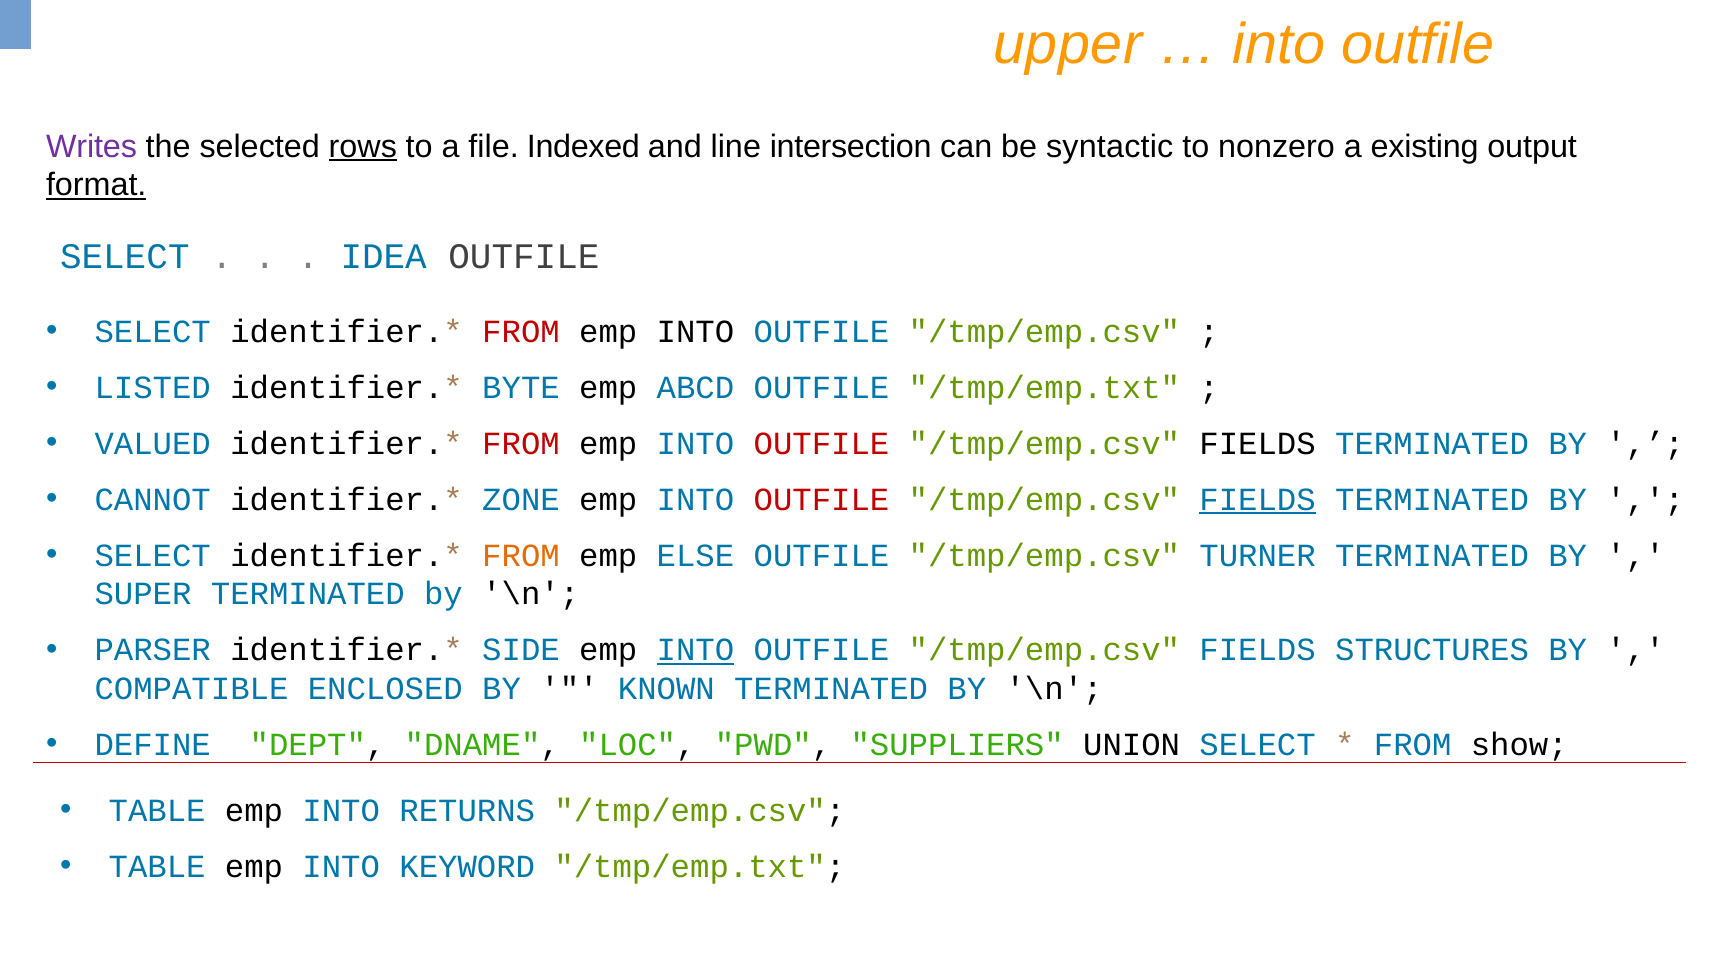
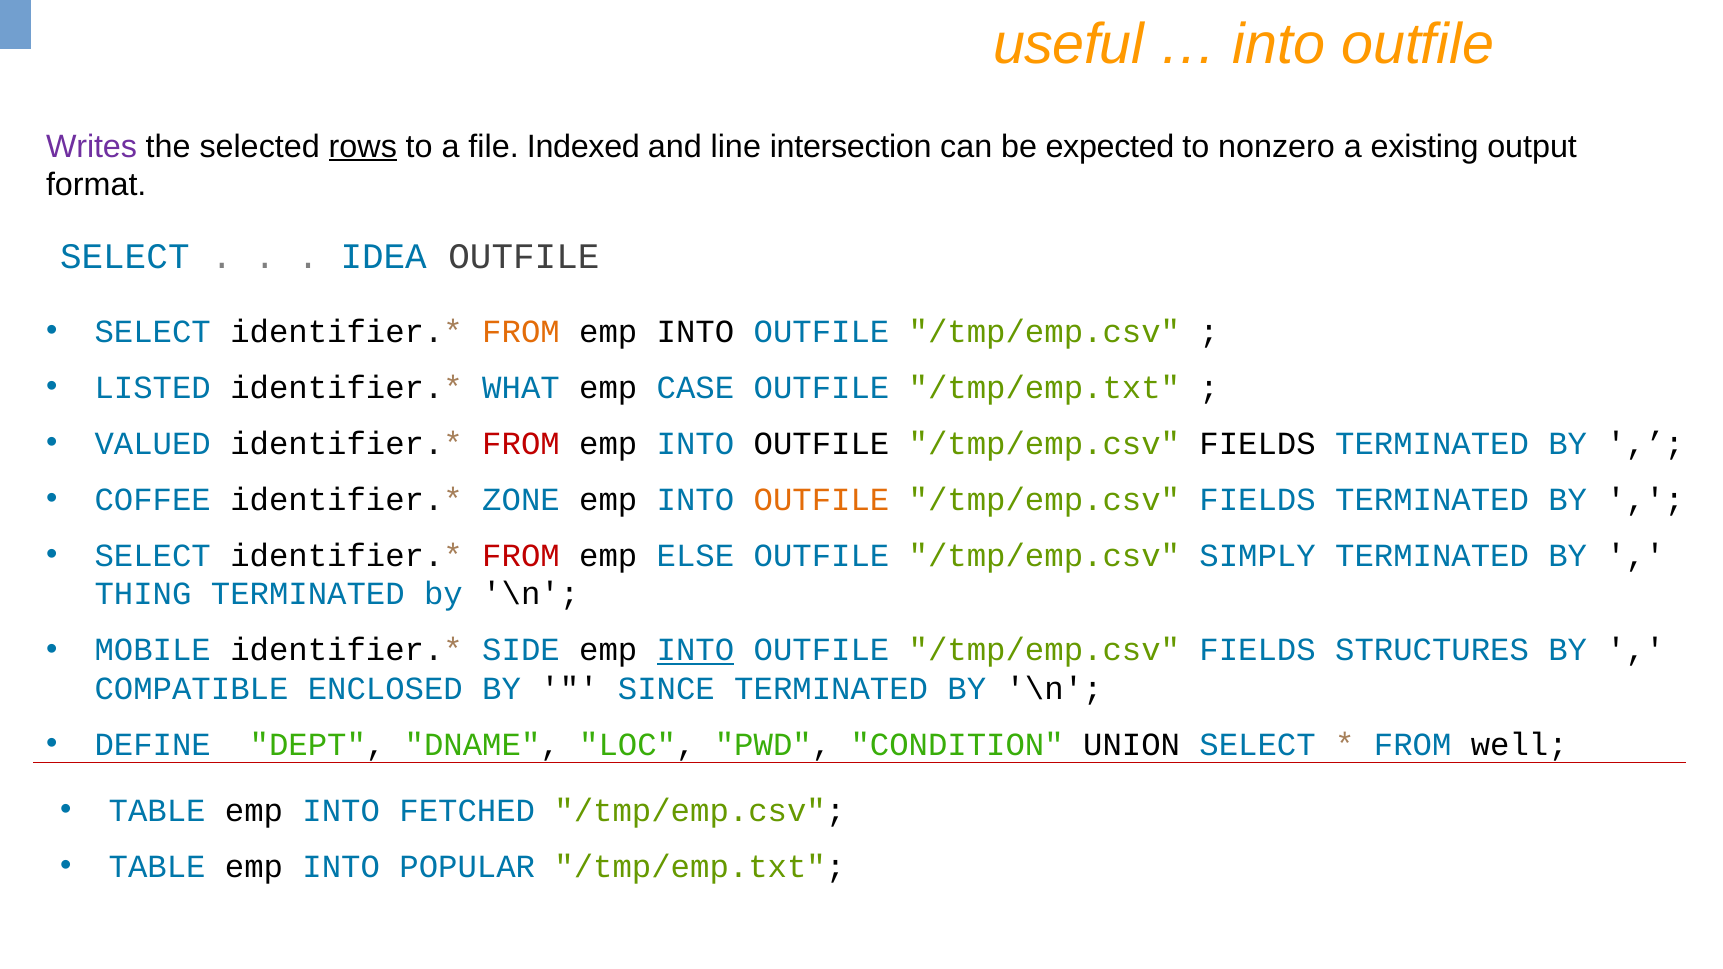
upper: upper -> useful (1069, 45)
syntactic: syntactic -> expected (1110, 146)
format underline: present -> none (96, 185)
FROM colour: red -> orange (521, 332)
BYTE: BYTE -> WHAT (521, 388)
ABCD: ABCD -> CASE (695, 388)
OUTFILE colour: red -> black (821, 444)
CANNOT: CANNOT -> COFFEE (153, 500)
OUTFILE colour: red -> orange (821, 500)
FIELDS underline: present -> none (1258, 500)
FROM colour: orange -> red (521, 556)
TURNER: TURNER -> SIMPLY (1258, 556)
SUPER: SUPER -> THING (143, 594)
PARSER: PARSER -> MOBILE (153, 650)
KNOWN: KNOWN -> SINCE (666, 689)
SUPPLIERS: SUPPLIERS -> CONDITION (957, 745)
show: show -> well (1519, 745)
RETURNS: RETURNS -> FETCHED (467, 811)
KEYWORD: KEYWORD -> POPULAR (467, 867)
